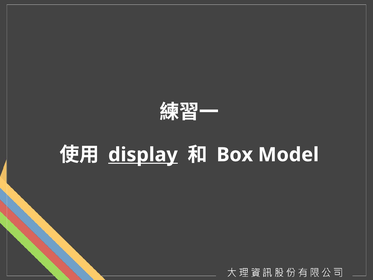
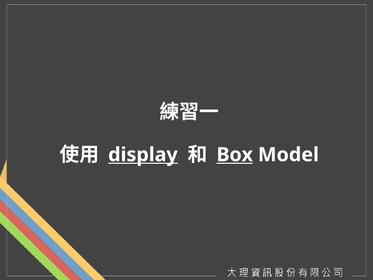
Box underline: none -> present (235, 155)
